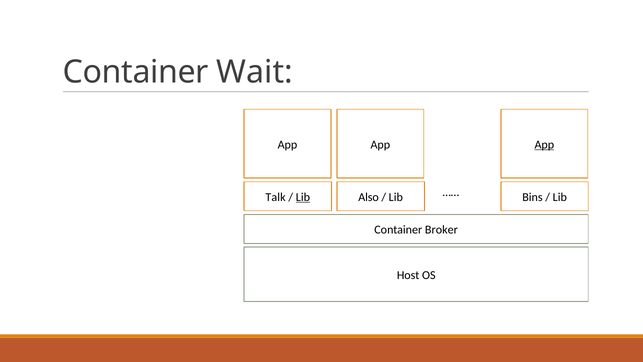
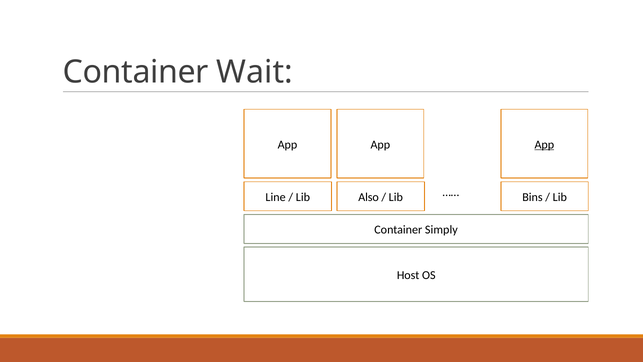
Talk: Talk -> Line (276, 197)
Lib underline: present -> none (303, 197)
Broker: Broker -> Simply (441, 230)
